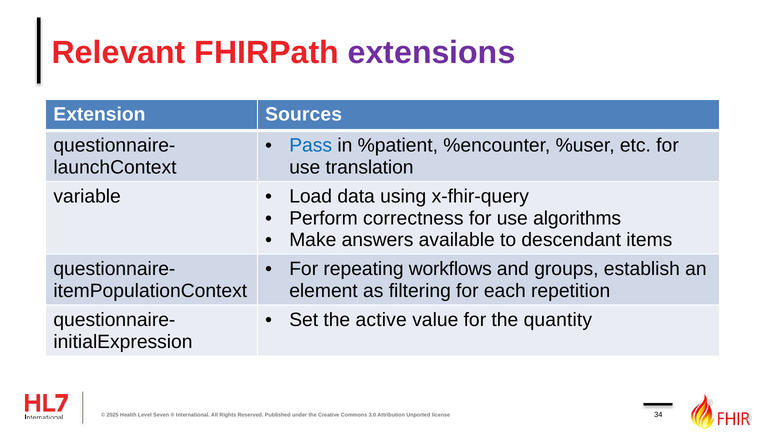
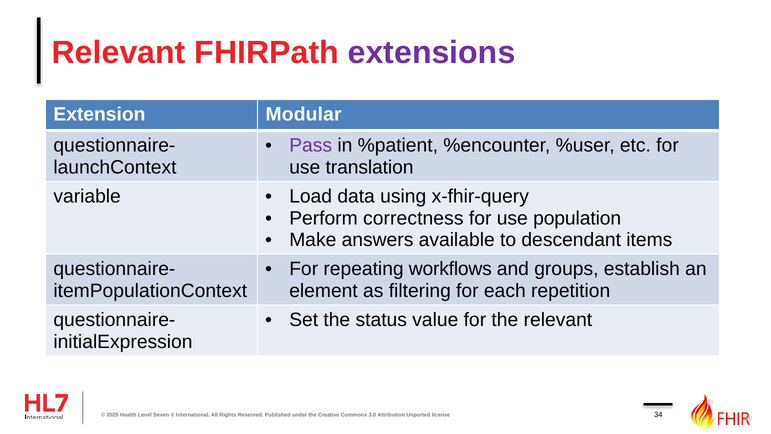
Sources: Sources -> Modular (304, 114)
Pass colour: blue -> purple (311, 146)
algorithms: algorithms -> population (577, 218)
active: active -> status (381, 320)
the quantity: quantity -> relevant (558, 320)
